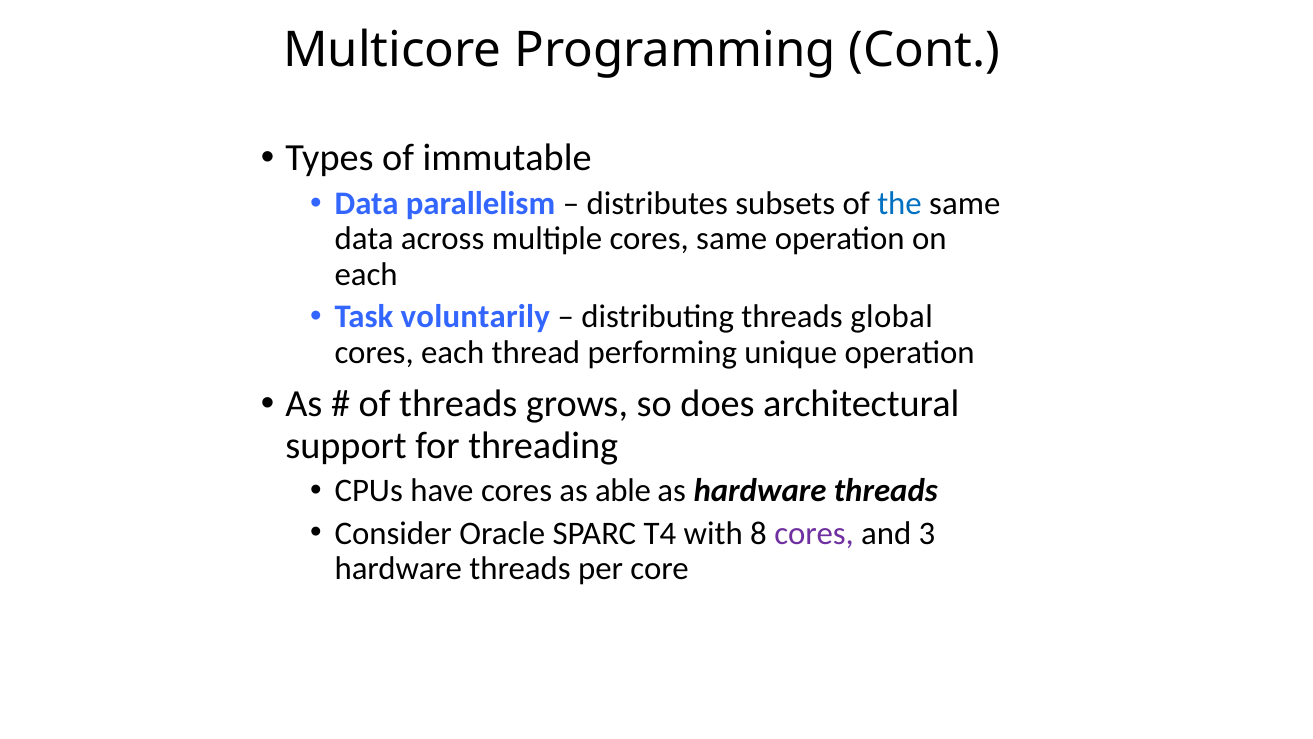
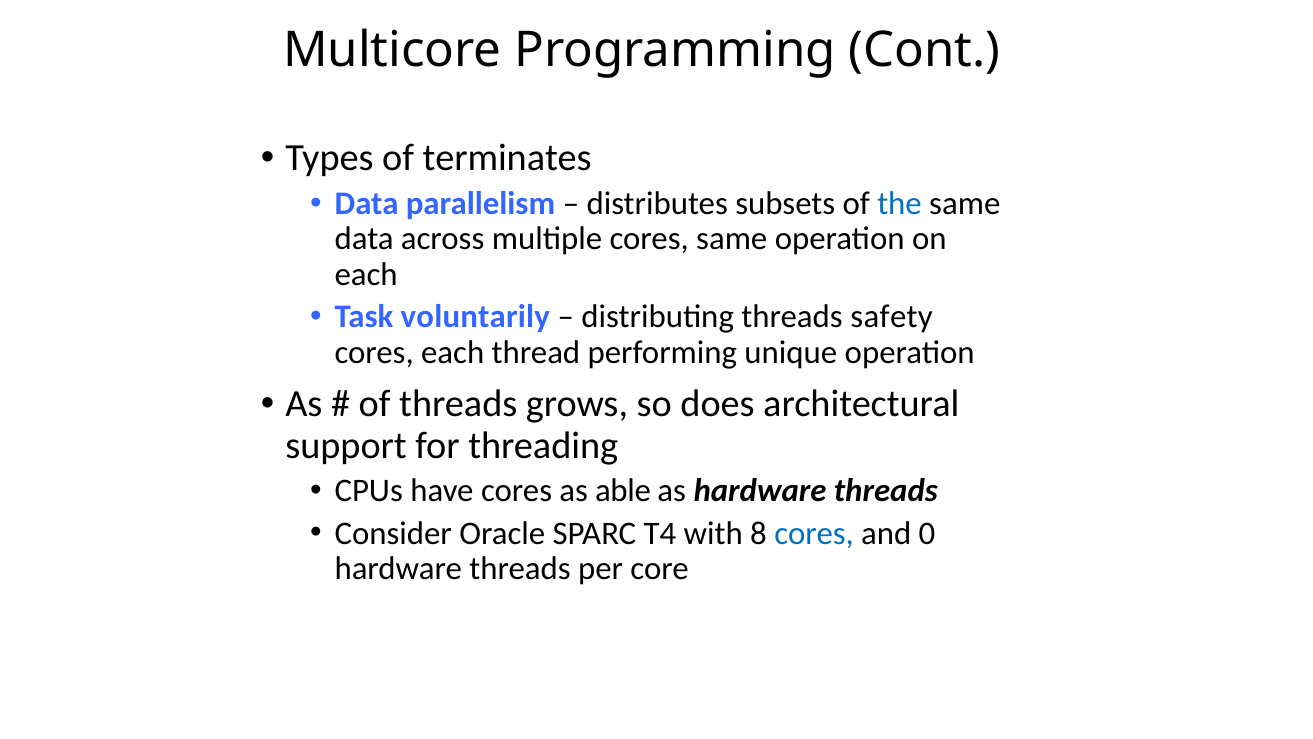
immutable: immutable -> terminates (507, 158)
global: global -> safety (892, 317)
cores colour: purple -> blue (814, 533)
3: 3 -> 0 (927, 533)
